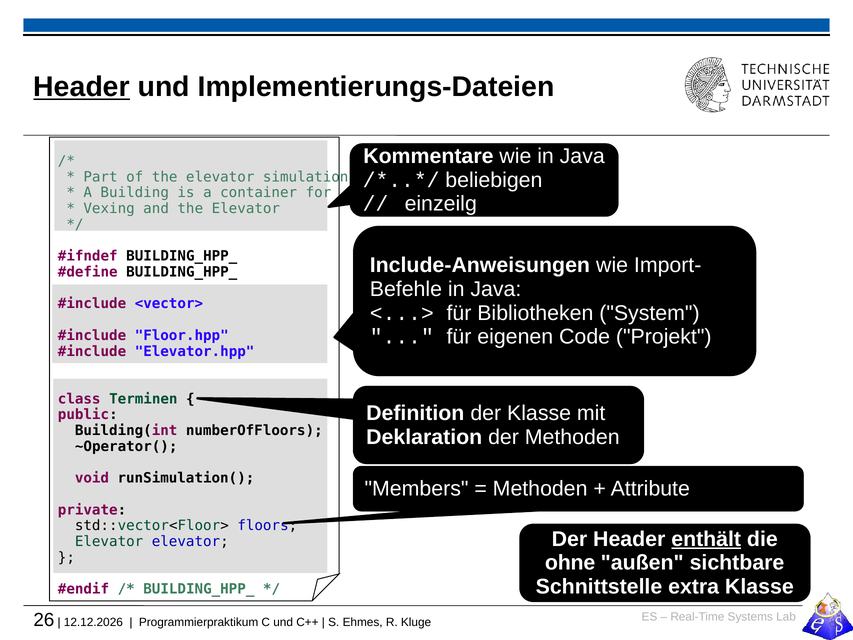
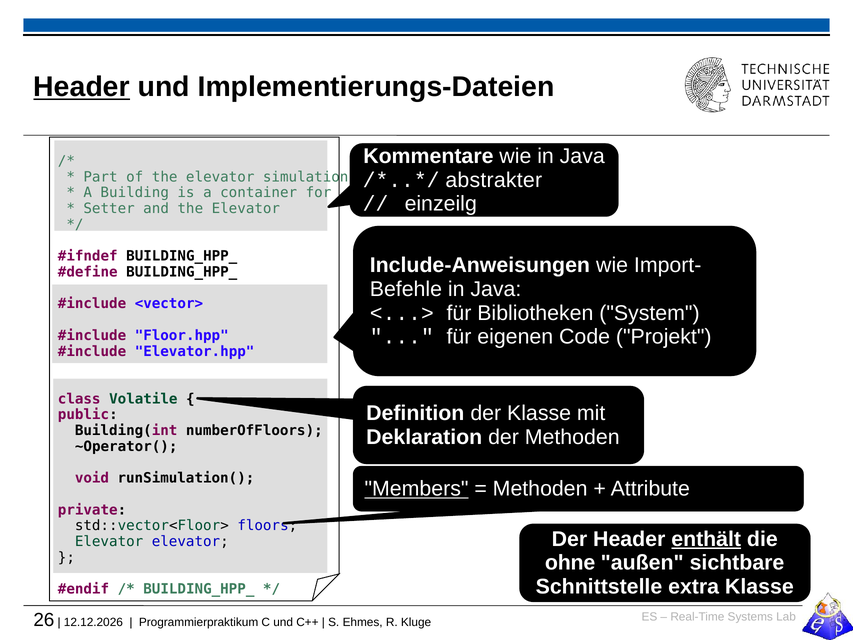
beliebigen: beliebigen -> abstrakter (494, 180)
Vexing: Vexing -> Setter (109, 209)
Terminen: Terminen -> Volatile (143, 399)
Members underline: none -> present (417, 489)
